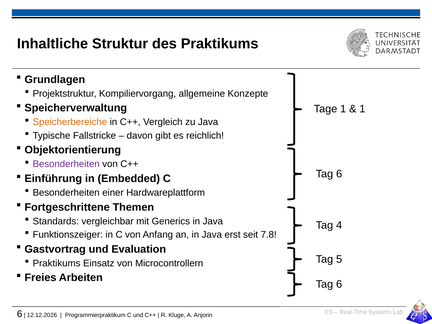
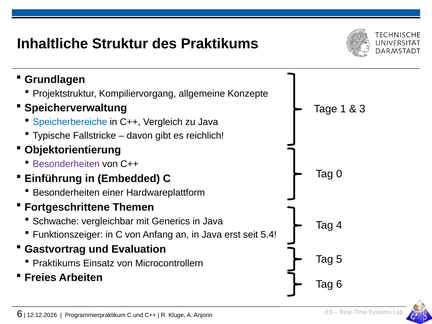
1: 1 -> 3 (362, 109)
Speicherbereiche colour: orange -> blue (70, 122)
6: 6 -> 0 (339, 174)
Standards: Standards -> Schwache (56, 221)
7.8: 7.8 -> 5.4 (269, 235)
